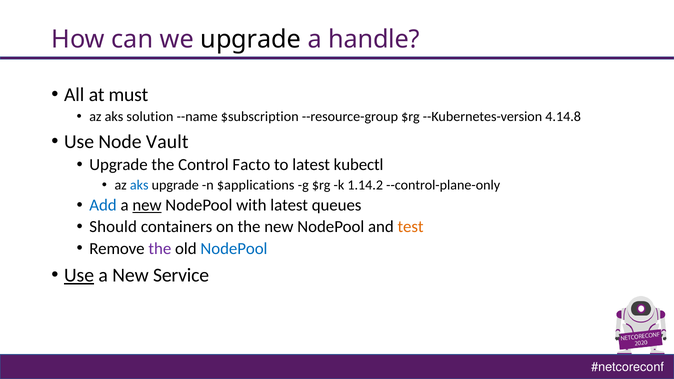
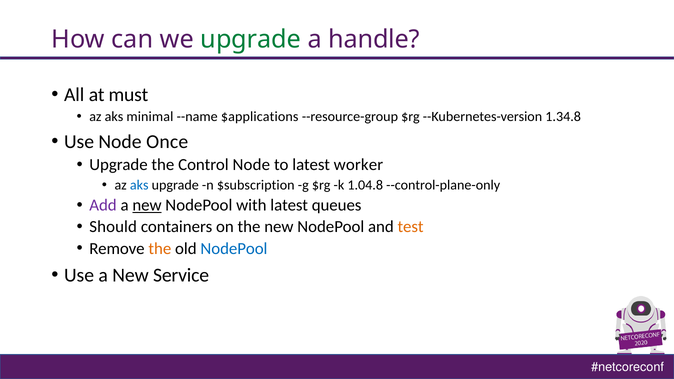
upgrade colour: black -> green (251, 39)
solution: solution -> minimal (150, 117)
$subscription: $subscription -> $applications (260, 117)
4.14.8: 4.14.8 -> 1.34.8 (563, 117)
Vault: Vault -> Once (167, 142)
Control Facto: Facto -> Node (251, 165)
kubectl: kubectl -> worker (358, 165)
$applications: $applications -> $subscription (256, 185)
1.14.2: 1.14.2 -> 1.04.8 (365, 185)
Add colour: blue -> purple (103, 205)
the colour: purple -> orange (160, 249)
Use underline: present -> none (79, 275)
